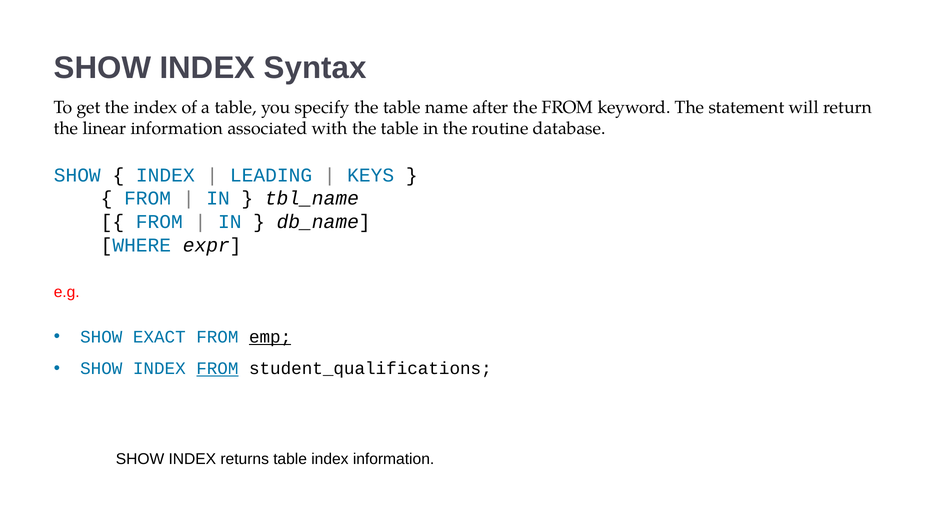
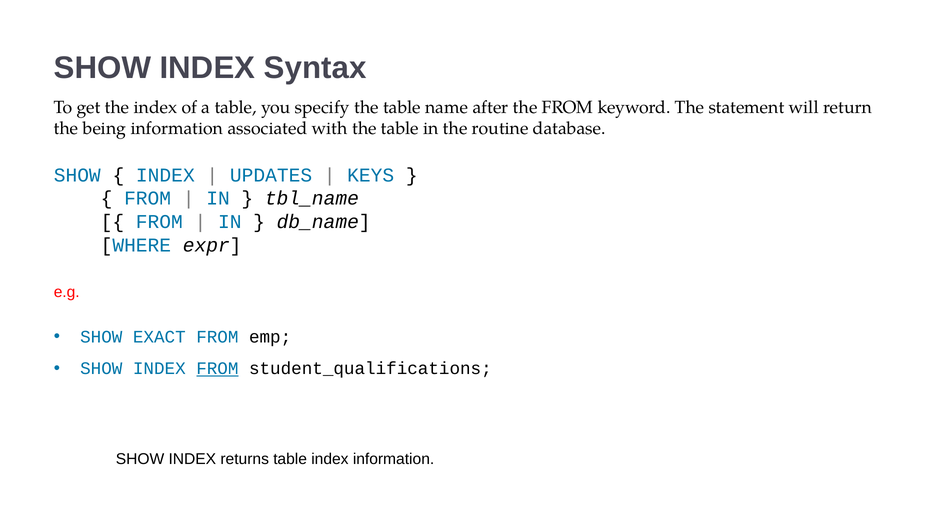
linear: linear -> being (104, 129)
LEADING: LEADING -> UPDATES (271, 175)
emp underline: present -> none (270, 337)
